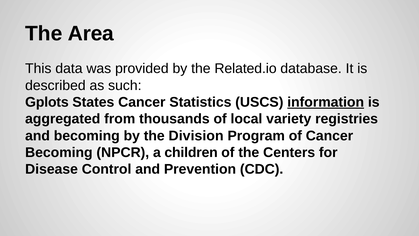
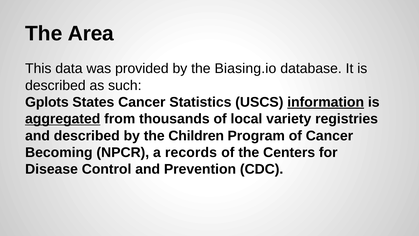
Related.io: Related.io -> Biasing.io (245, 69)
aggregated underline: none -> present (63, 119)
and becoming: becoming -> described (87, 136)
Division: Division -> Children (196, 136)
children: children -> records (191, 152)
